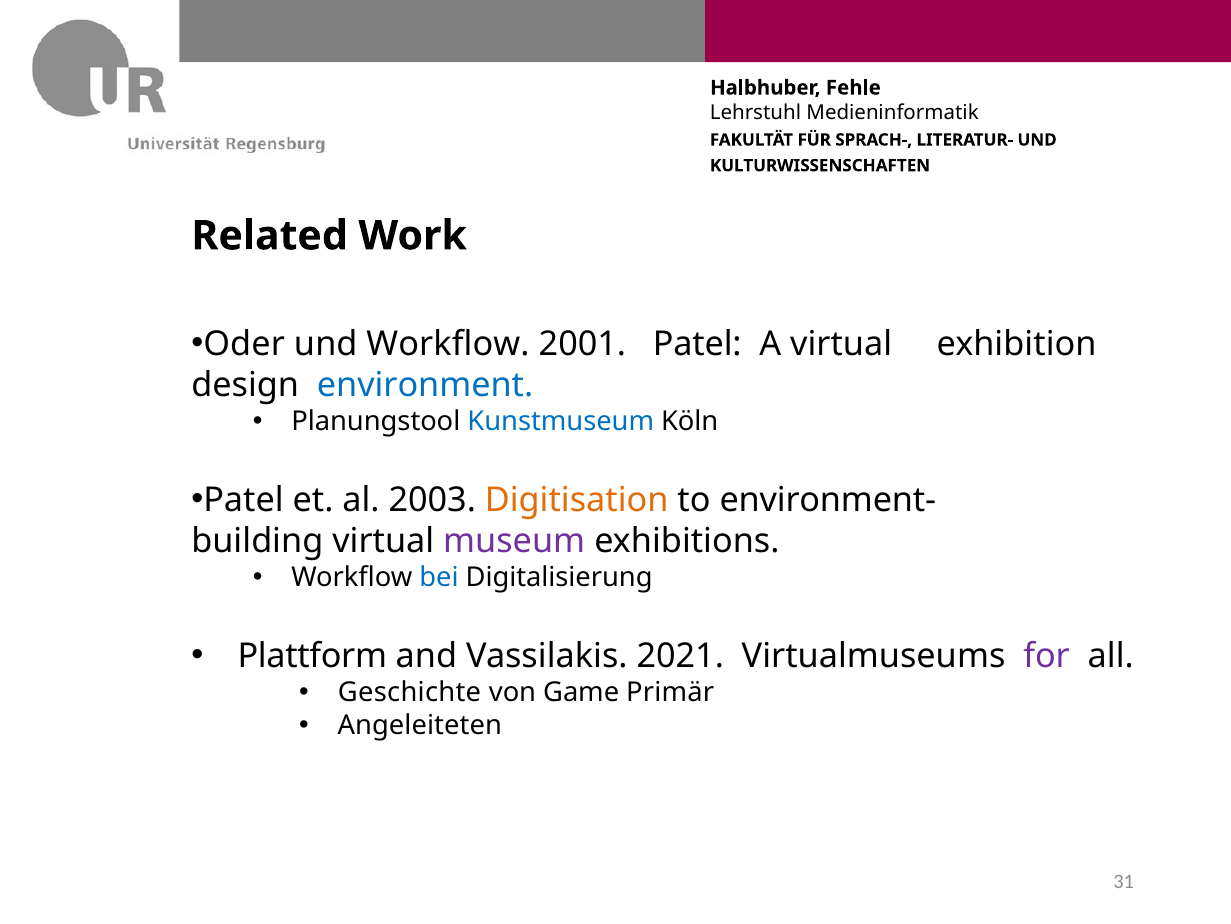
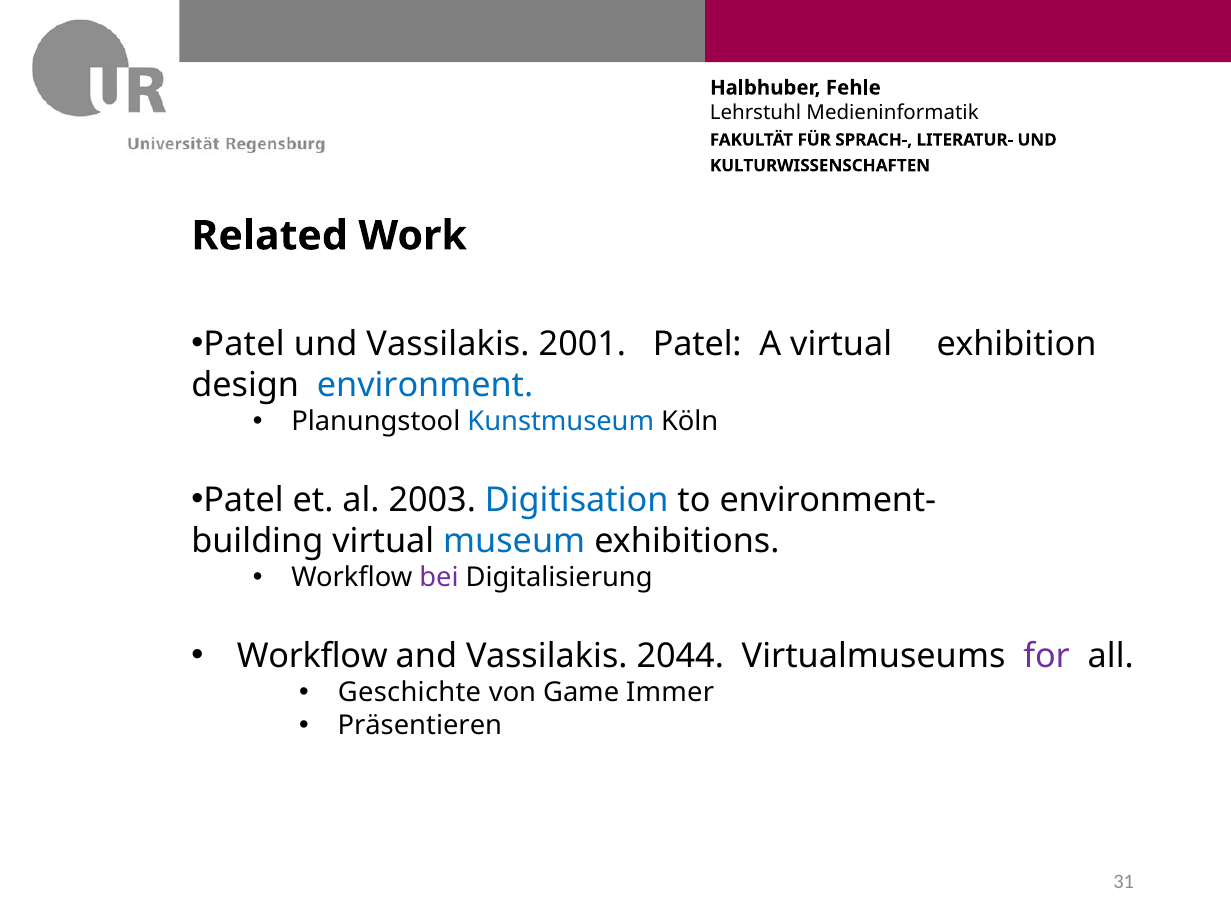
Oder: Oder -> Patel (244, 344)
und Workflow: Workflow -> Vassilakis (448, 344)
Digitisation colour: orange -> blue (577, 500)
museum colour: purple -> blue (514, 541)
bei colour: blue -> purple (439, 577)
Plattform: Plattform -> Workflow (312, 656)
2021: 2021 -> 2044 (680, 656)
Primär: Primär -> Immer (670, 692)
Angeleiteten: Angeleiteten -> Präsentieren (420, 725)
